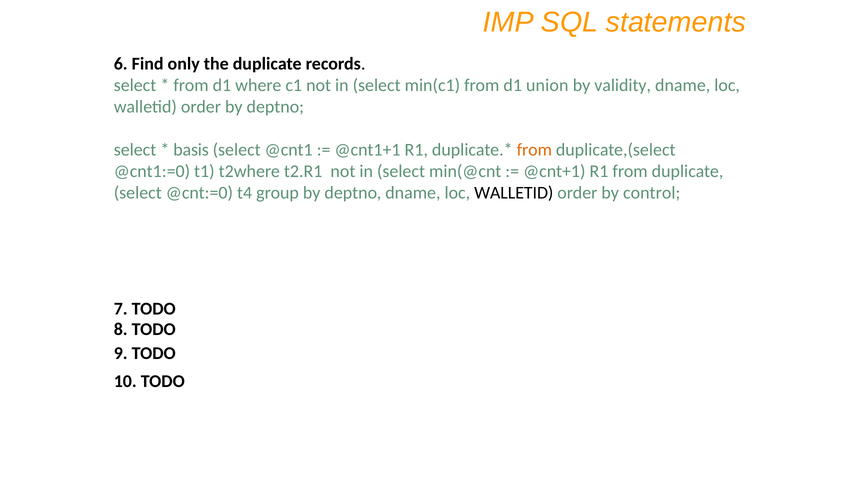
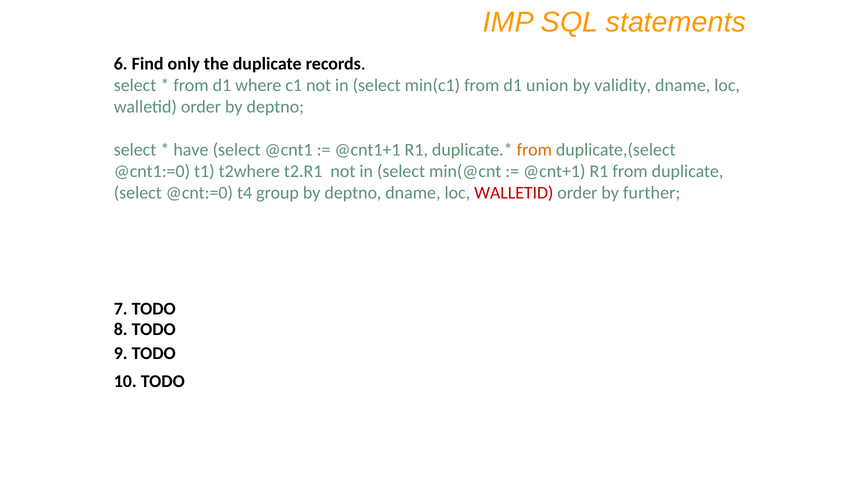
basis: basis -> have (191, 150)
WALLETID colour: black -> red (514, 193)
control: control -> further (652, 193)
